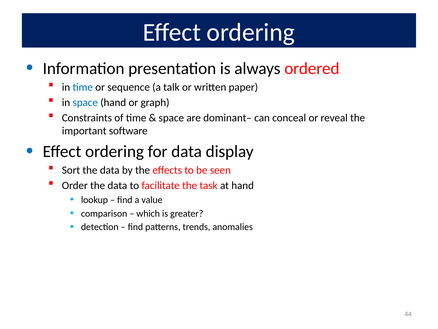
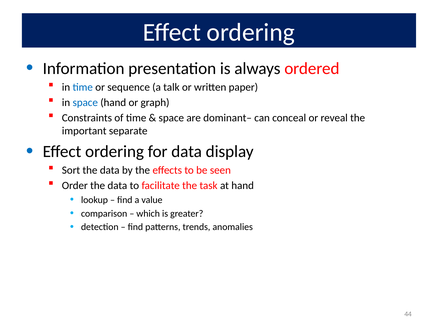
software: software -> separate (128, 131)
